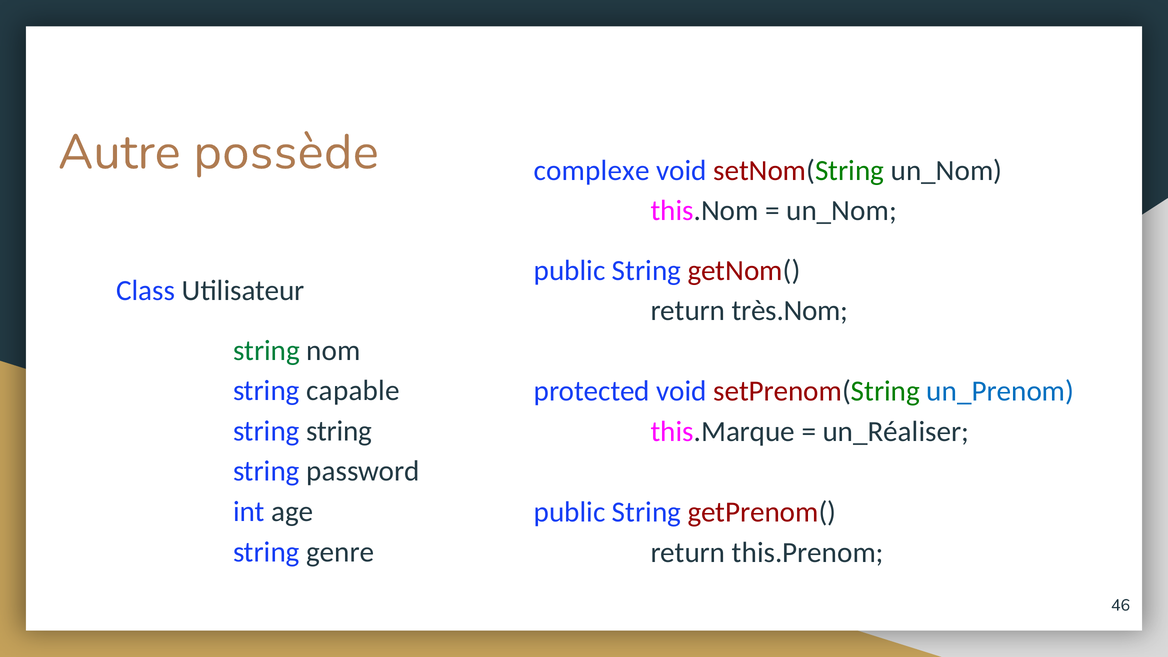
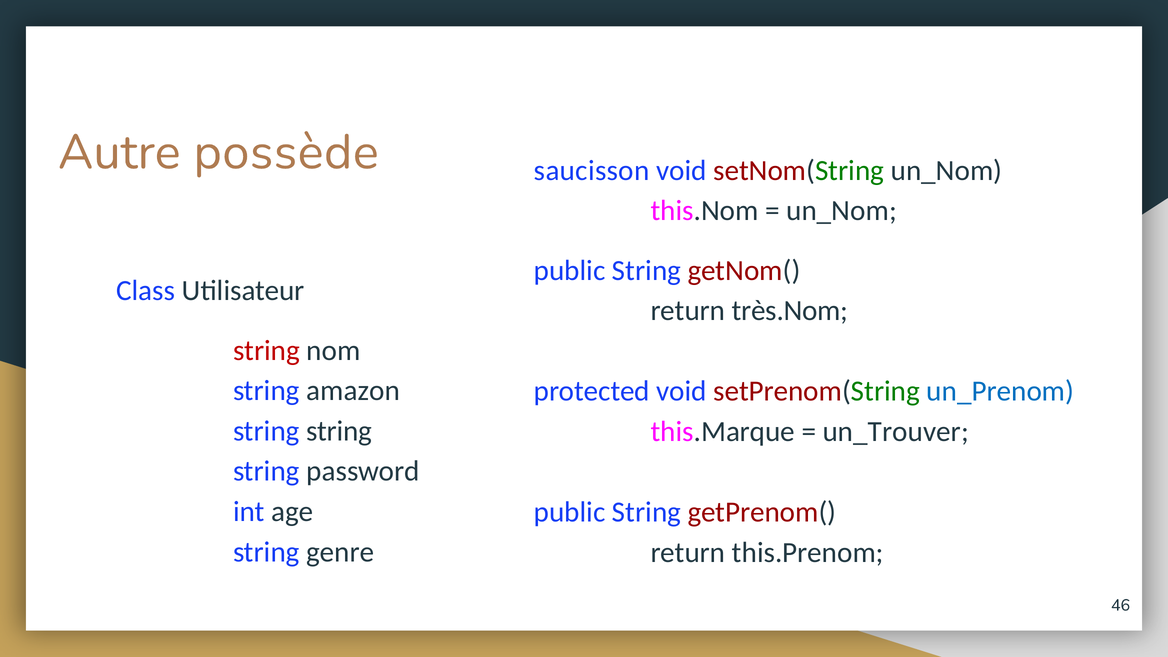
complexe: complexe -> saucisson (592, 170)
string colour: green -> red (266, 351)
capable: capable -> amazon (353, 391)
un_Réaliser: un_Réaliser -> un_Trouver (896, 432)
